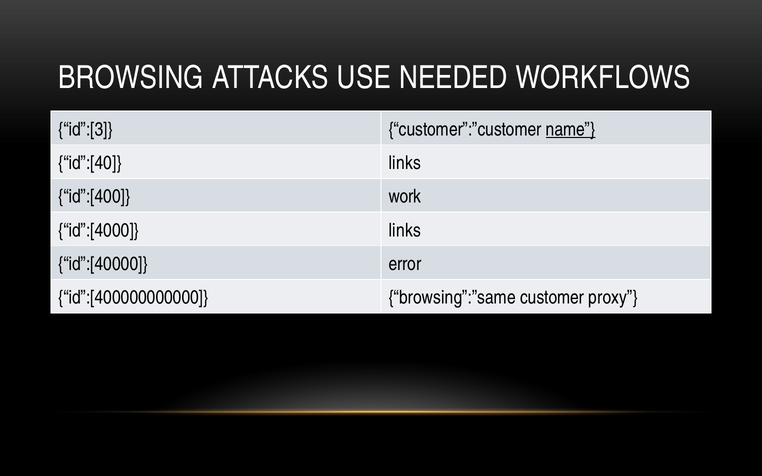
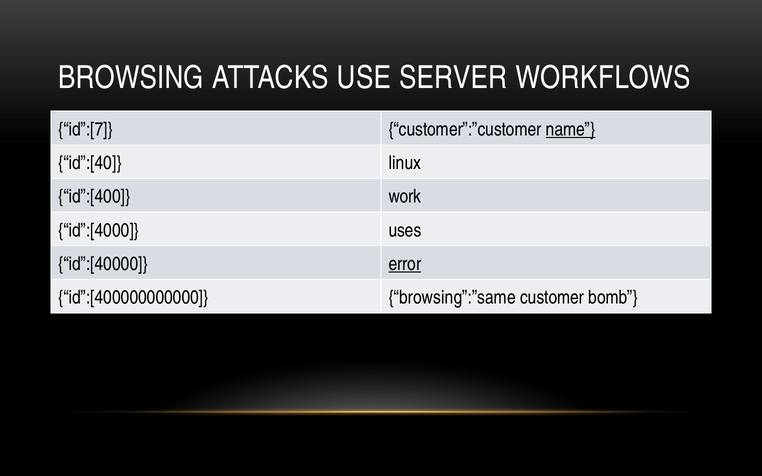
NEEDED: NEEDED -> SERVER (453, 78)
id”:[3: id”:[3 -> id”:[7 (86, 129)
id”:[40 links: links -> linux (405, 163)
id”:[4000 links: links -> uses (405, 230)
error underline: none -> present (405, 264)
proxy: proxy -> bomb (613, 298)
